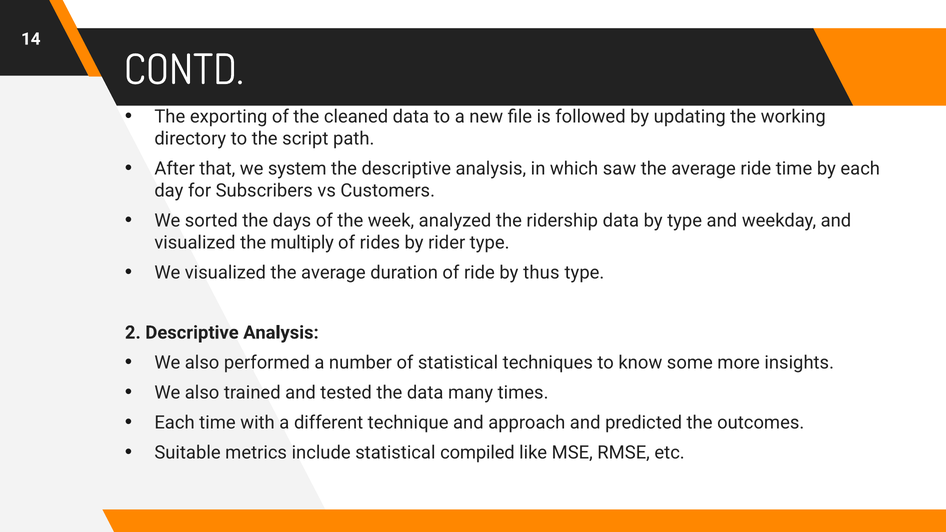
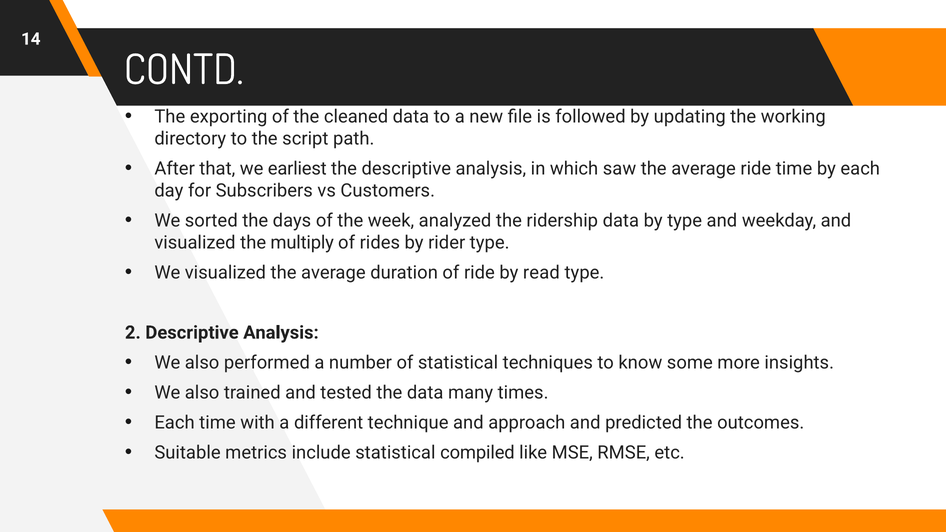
system: system -> earliest (297, 169)
thus: thus -> read (541, 273)
